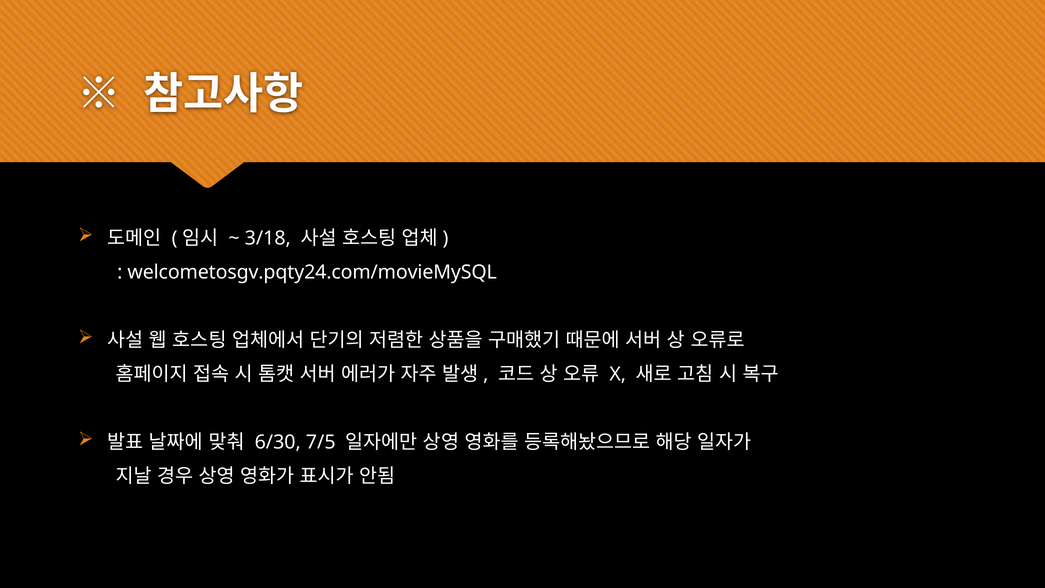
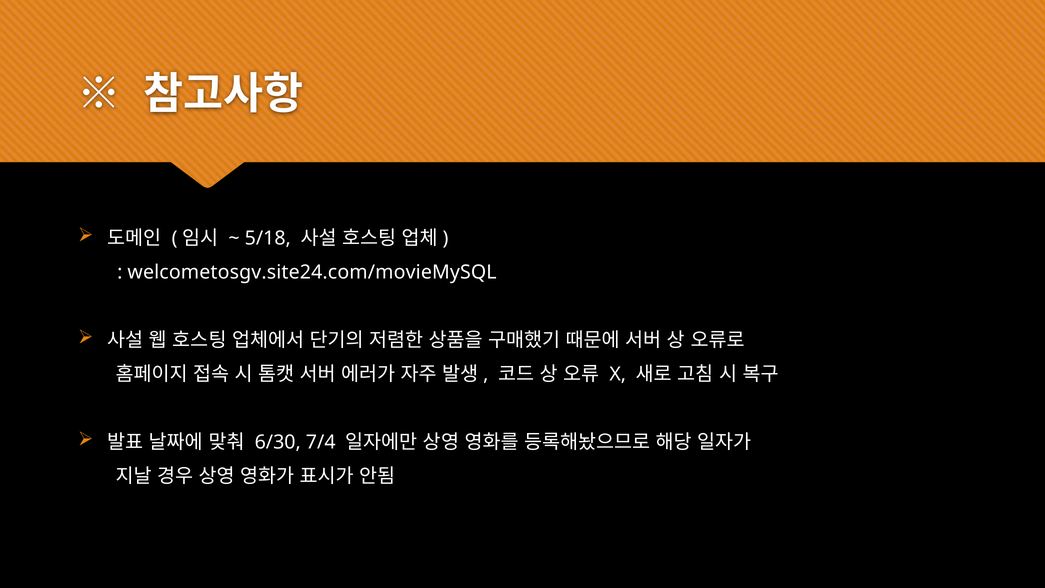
3/18: 3/18 -> 5/18 (268, 238)
welcometosgv.pqty24.com/movieMySQL: welcometosgv.pqty24.com/movieMySQL -> welcometosgv.site24.com/movieMySQL (312, 272)
7/5: 7/5 -> 7/4 (321, 442)
